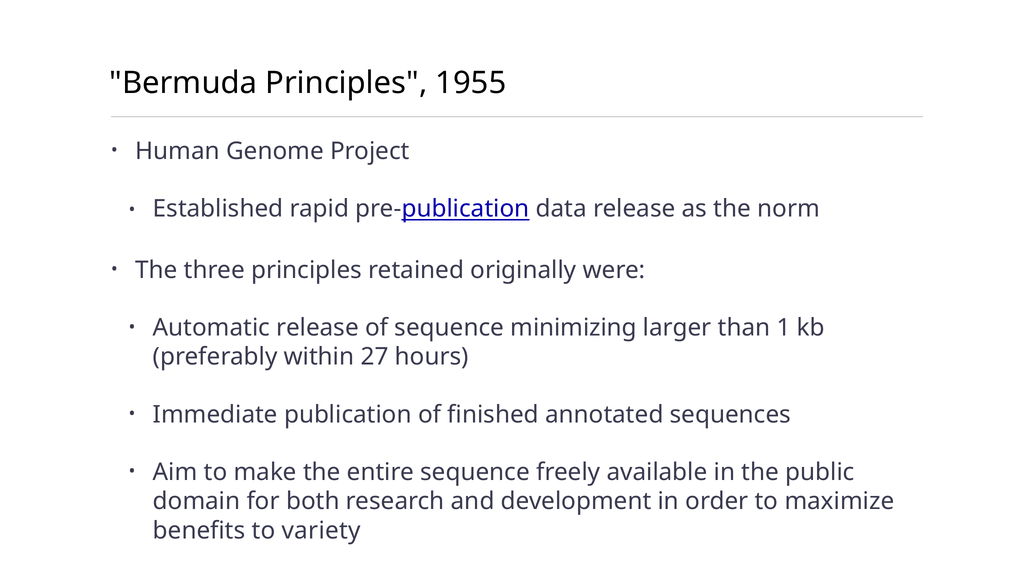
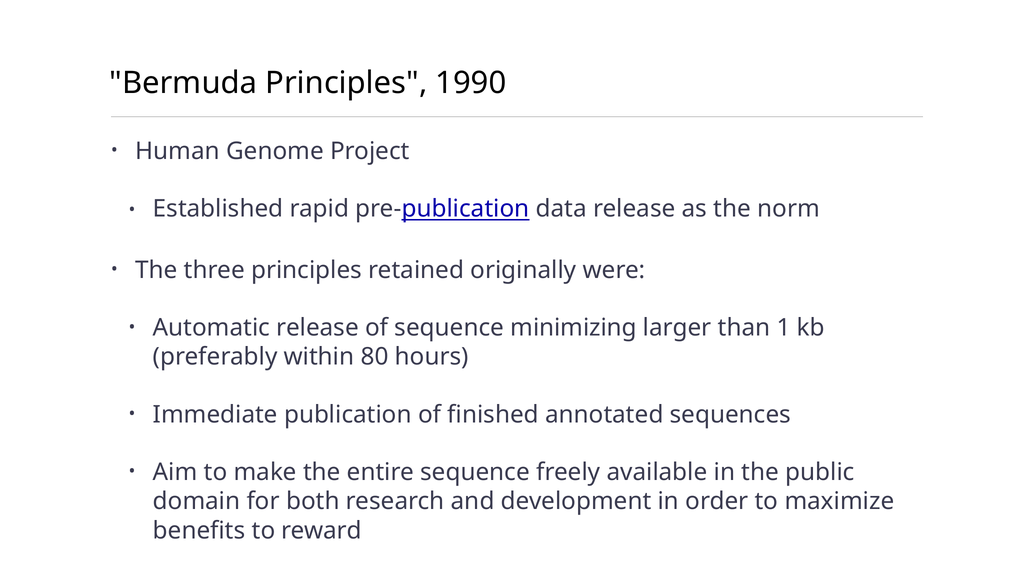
1955: 1955 -> 1990 (471, 83)
27: 27 -> 80 (375, 357)
variety: variety -> reward (321, 531)
